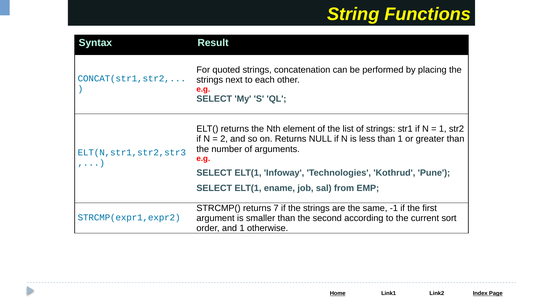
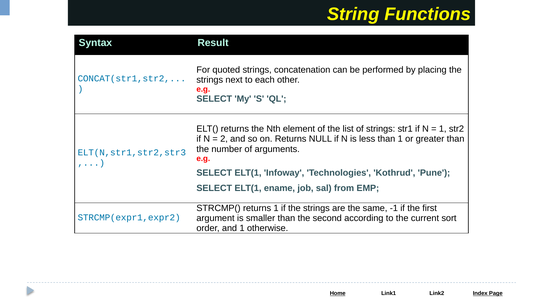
returns 7: 7 -> 1 (276, 208)
